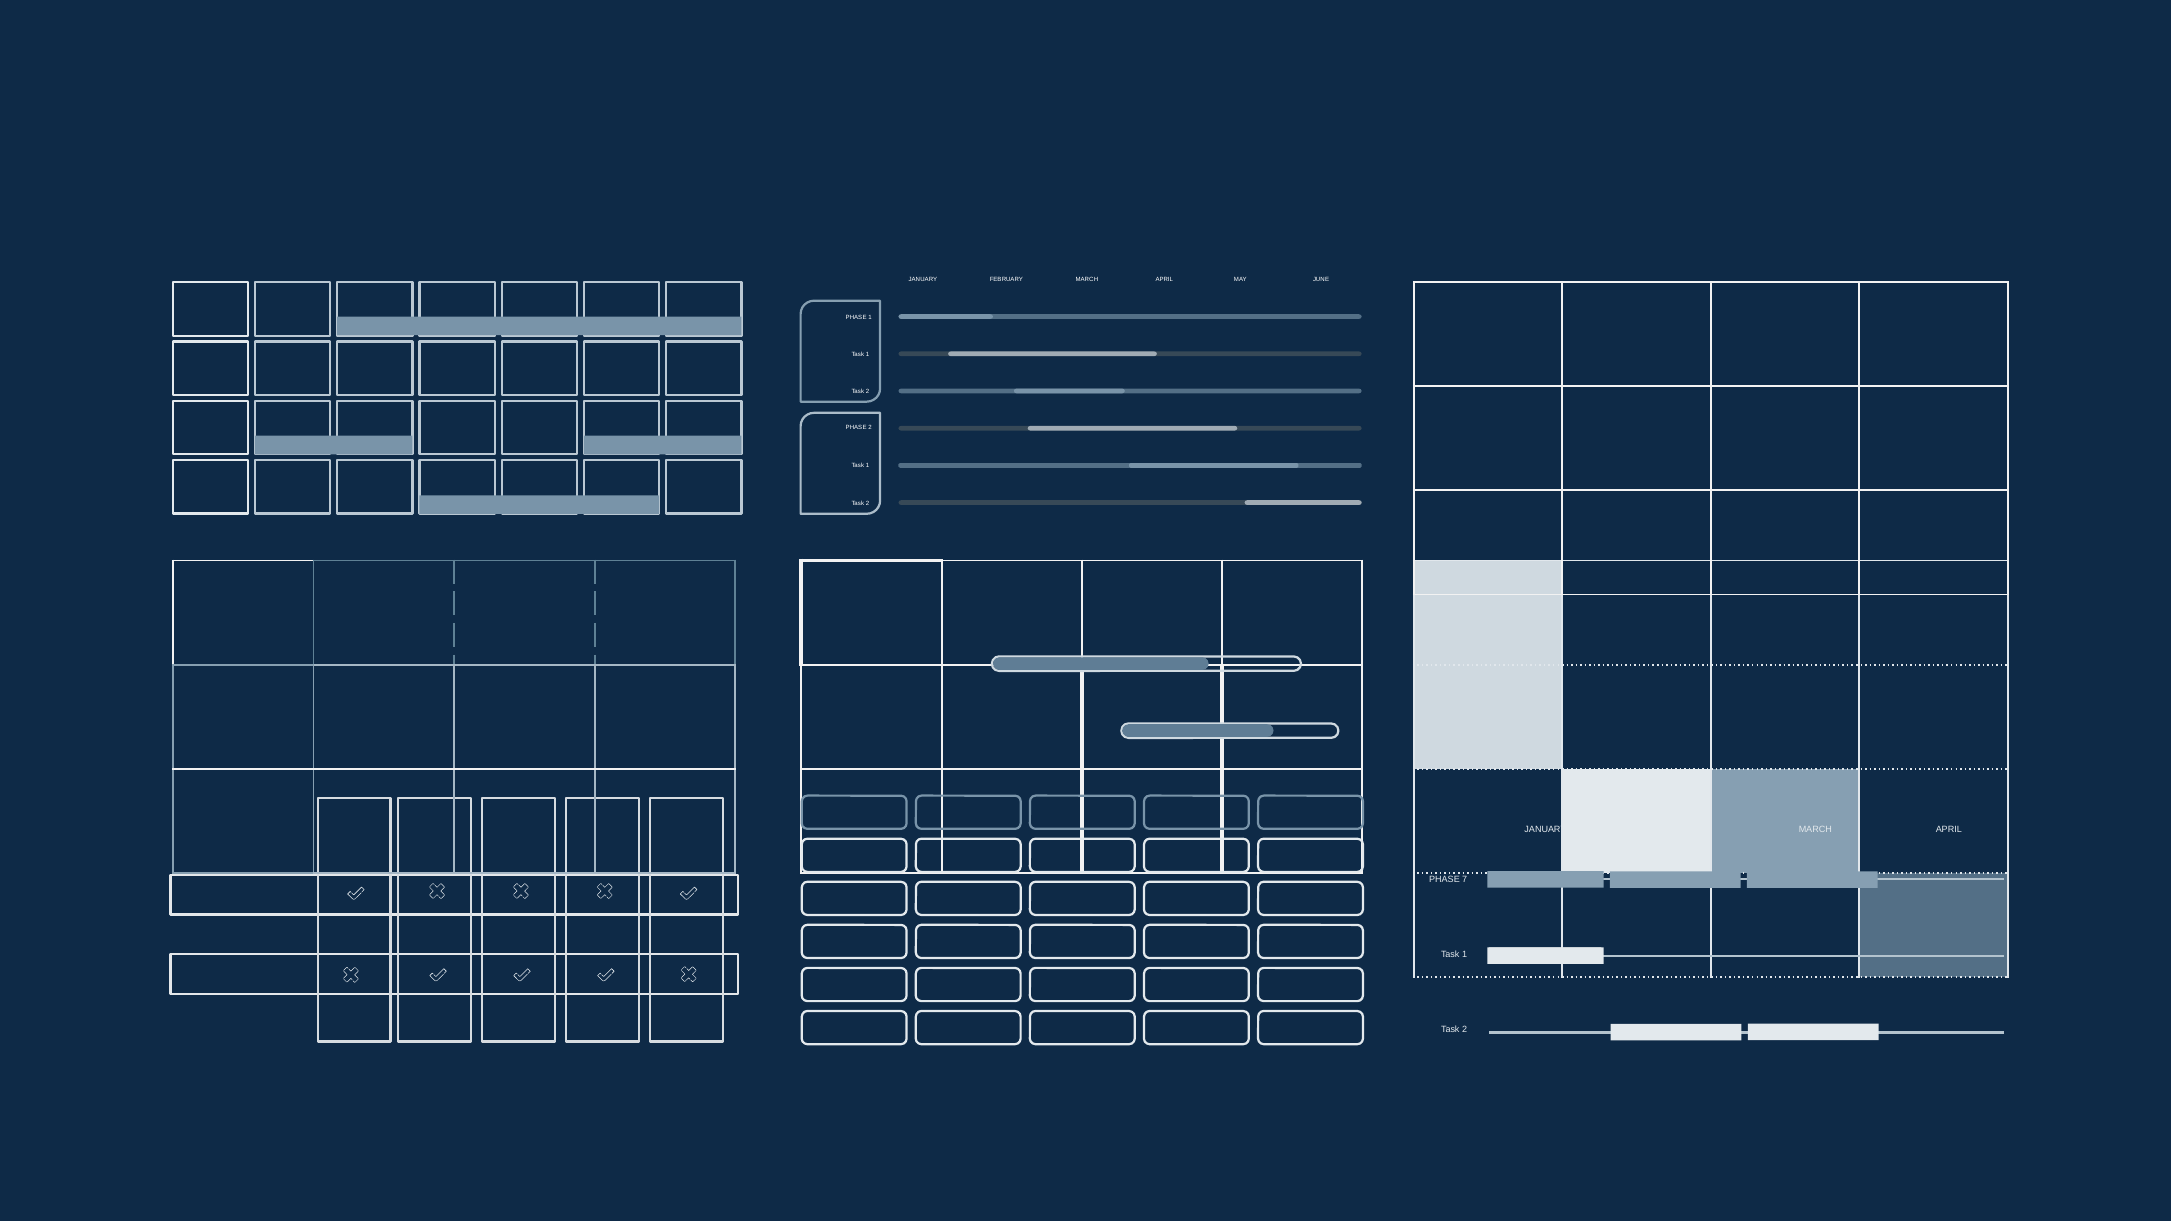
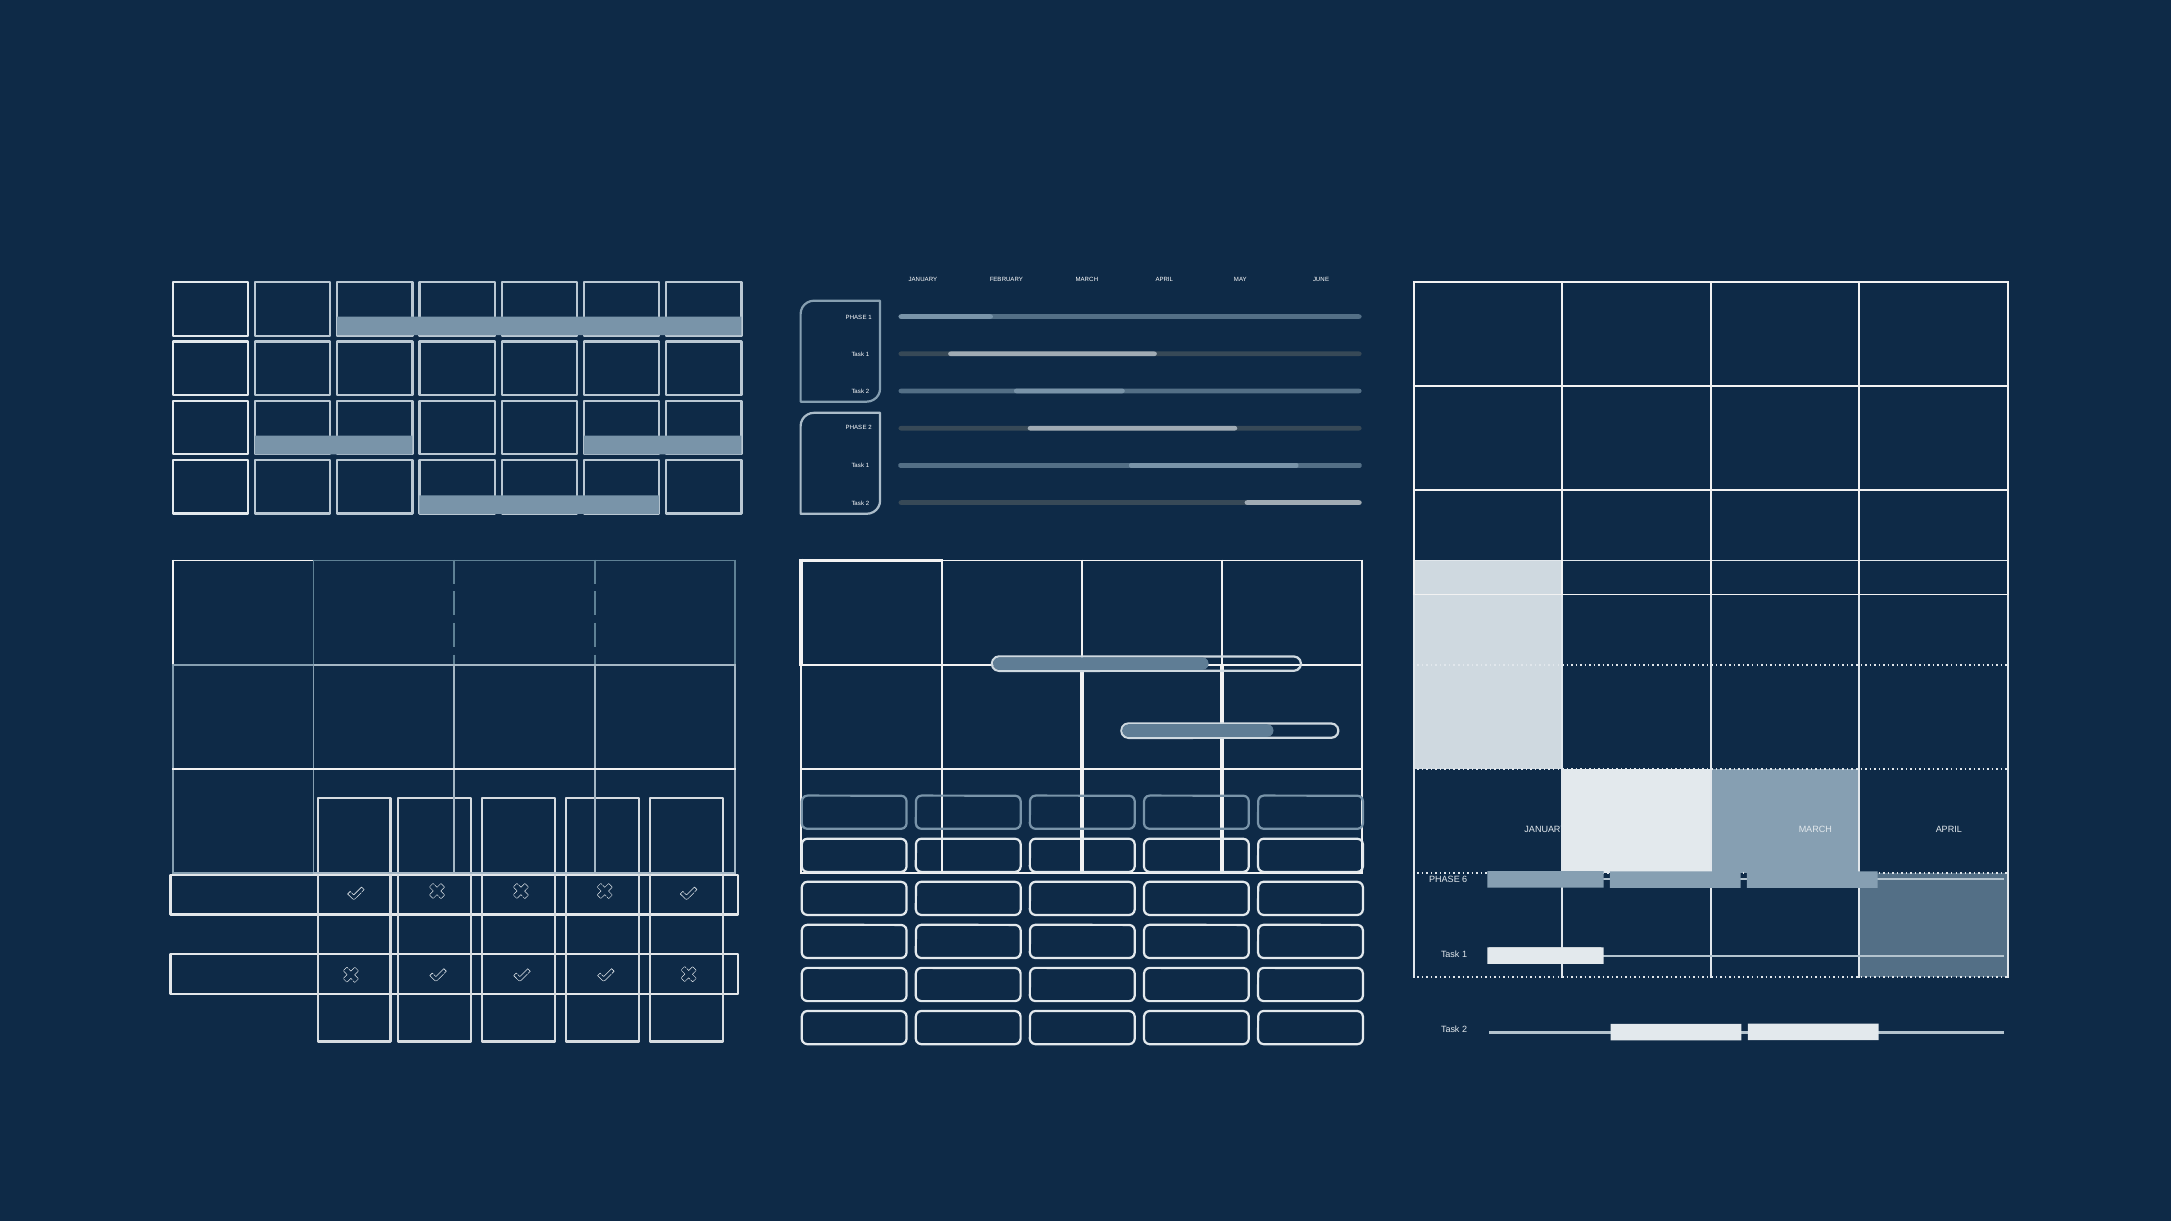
7: 7 -> 6 (1465, 880)
